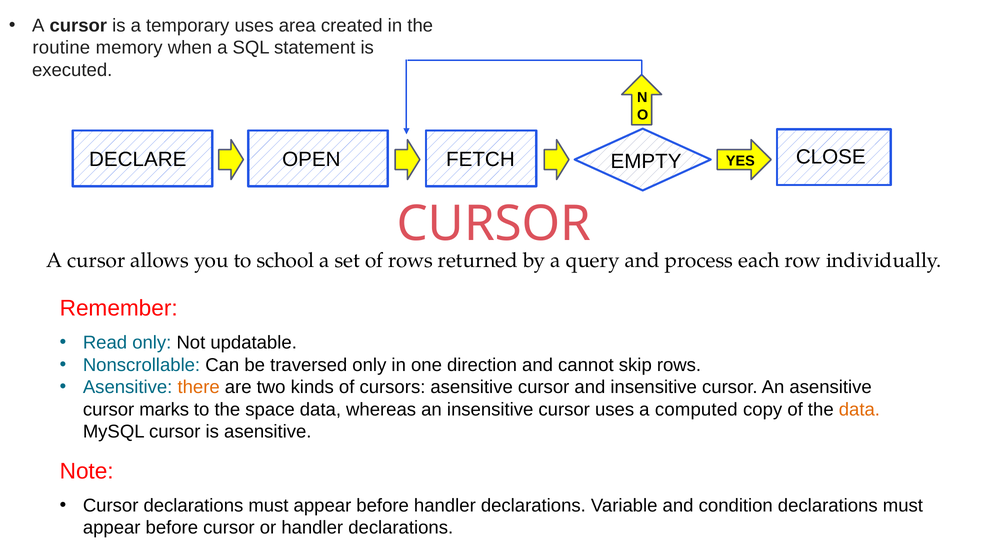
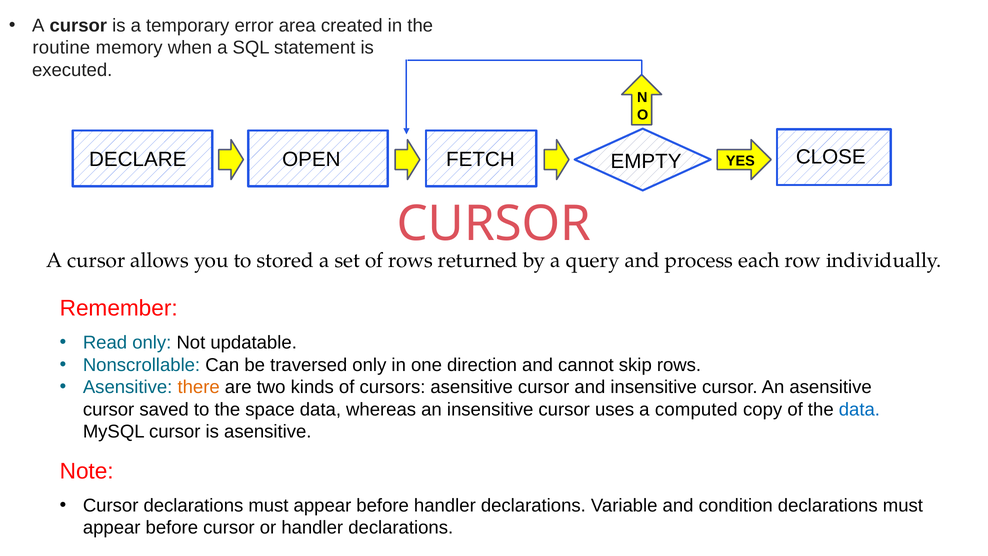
temporary uses: uses -> error (254, 25)
school: school -> stored (285, 260)
marks: marks -> saved (164, 409)
data colour: orange -> blue (859, 409)
